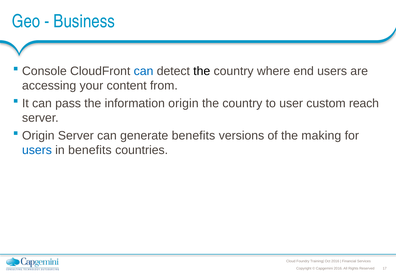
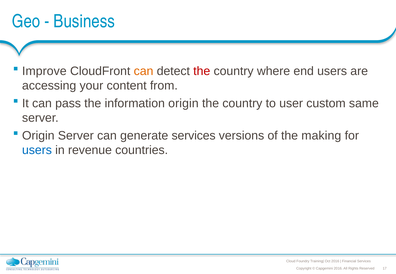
Console: Console -> Improve (44, 71)
can colour: blue -> orange (144, 71)
the colour: black -> red (202, 71)
reach: reach -> same (364, 103)
generate benefits: benefits -> services (194, 136)
in benefits: benefits -> revenue (90, 150)
